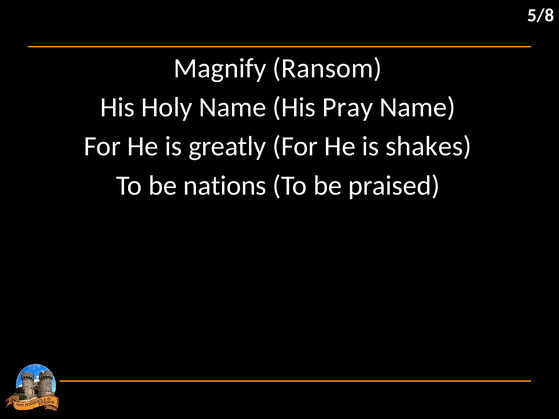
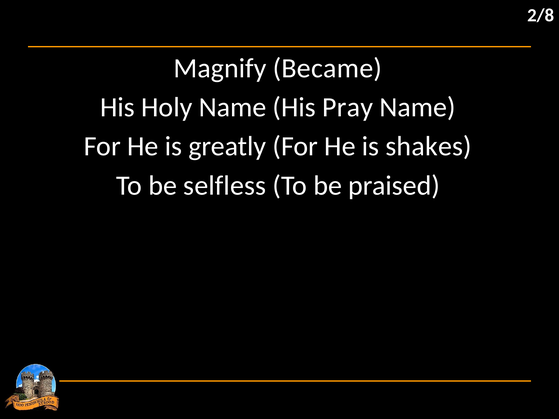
5/8: 5/8 -> 2/8 (541, 15)
Ransom: Ransom -> Became (327, 68)
nations: nations -> selfless (225, 186)
